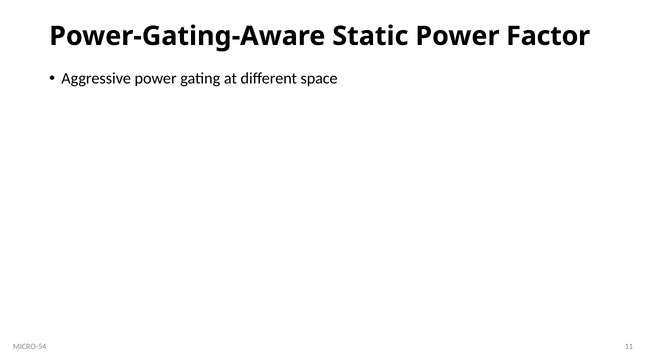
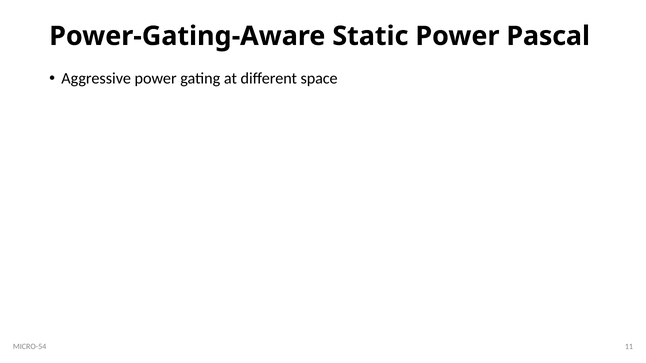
Factor: Factor -> Pascal (548, 36)
